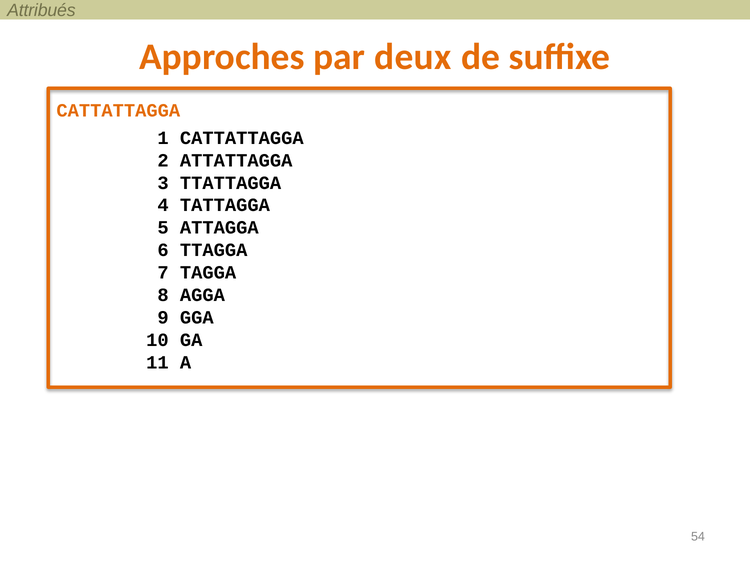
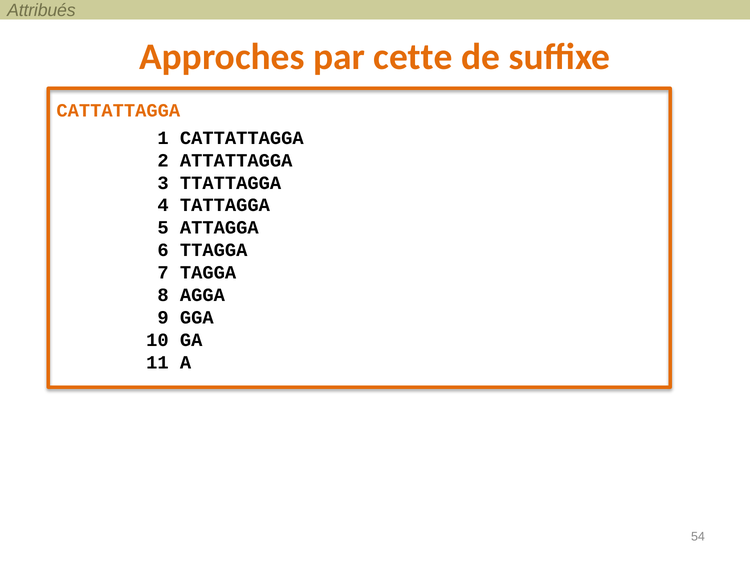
deux: deux -> cette (413, 57)
